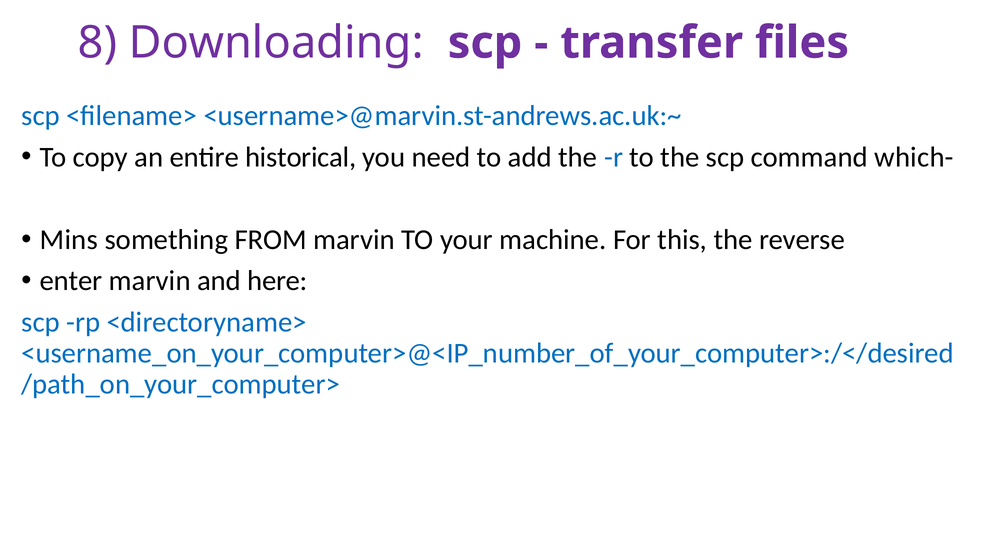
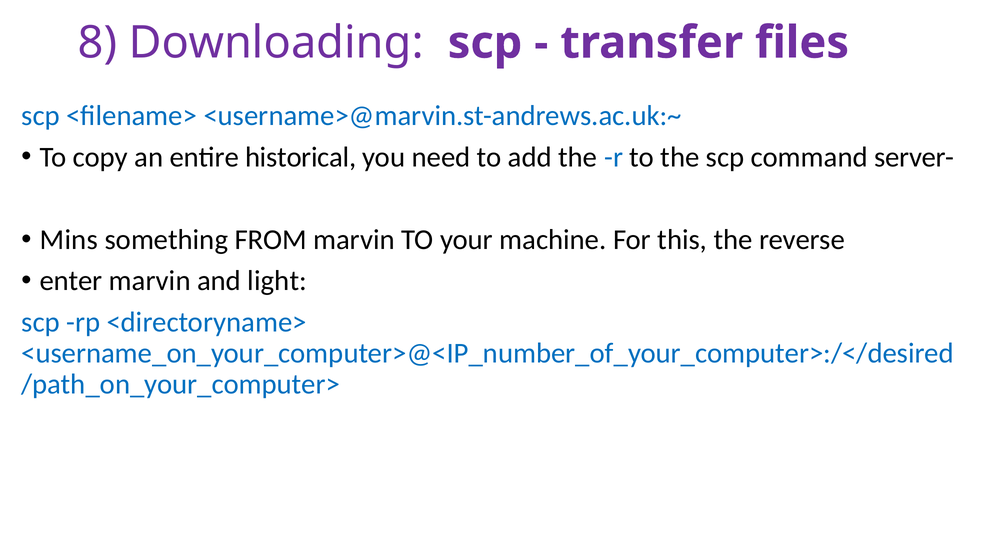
which-: which- -> server- (914, 157)
here: here -> light (277, 281)
